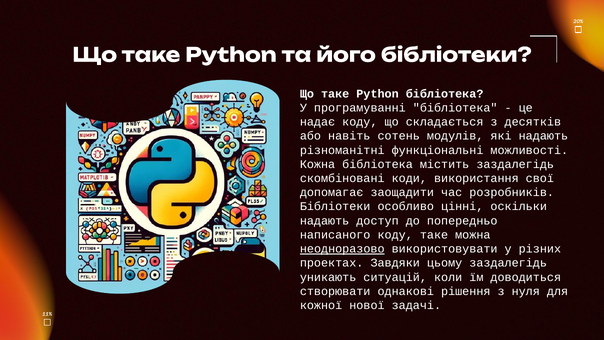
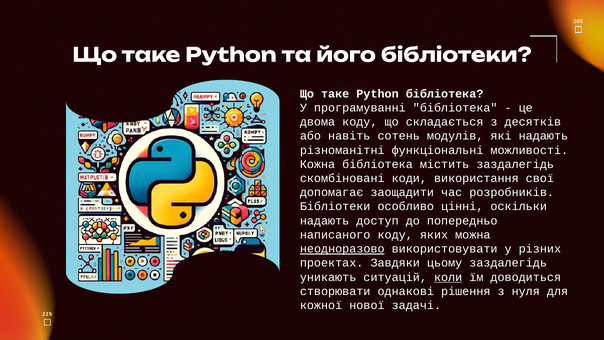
надає: надає -> двома (318, 122)
коду таке: таке -> яких (434, 235)
коли underline: none -> present (448, 277)
